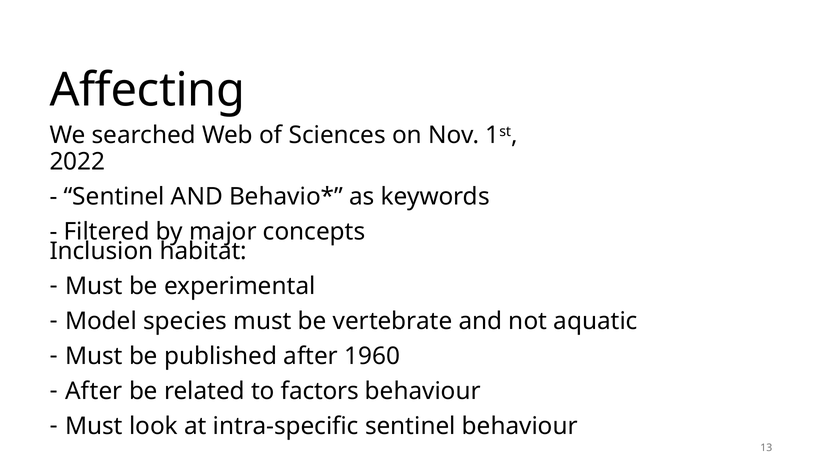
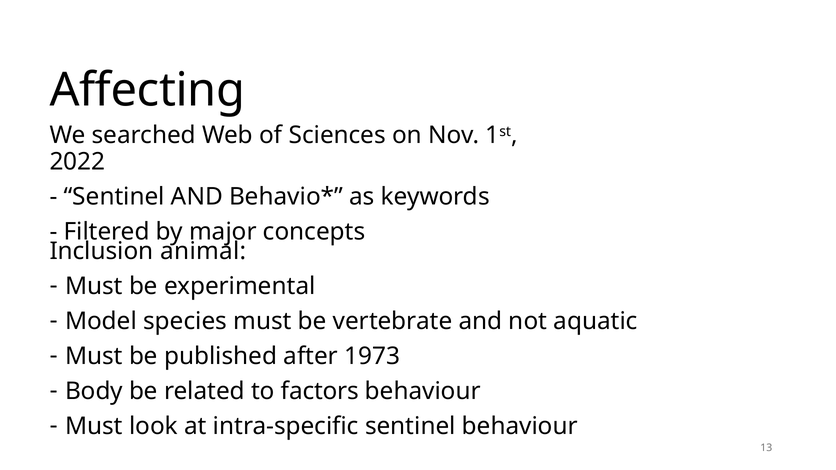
habitat: habitat -> animal (203, 251)
1960: 1960 -> 1973 (372, 356)
After: After -> Body (94, 392)
